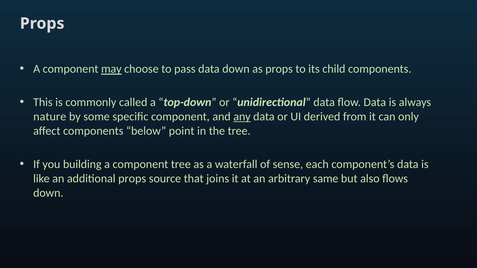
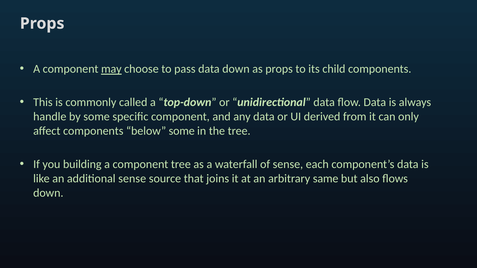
nature: nature -> handle (50, 117)
any underline: present -> none (242, 117)
below point: point -> some (182, 131)
additional props: props -> sense (132, 179)
